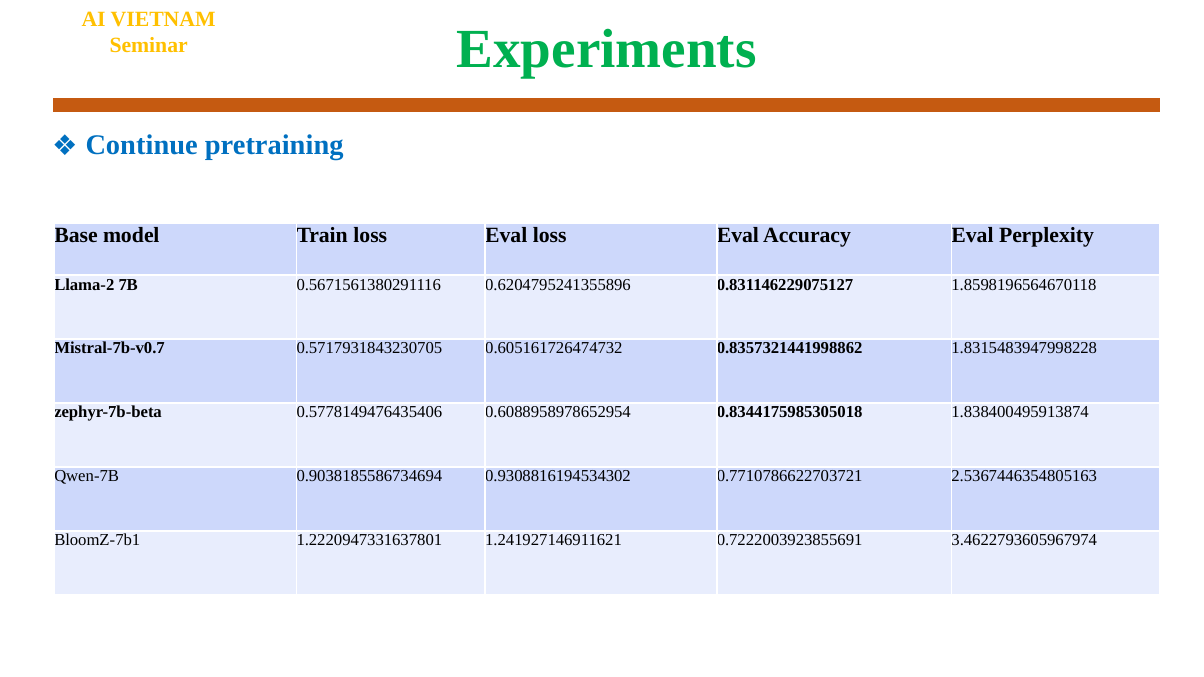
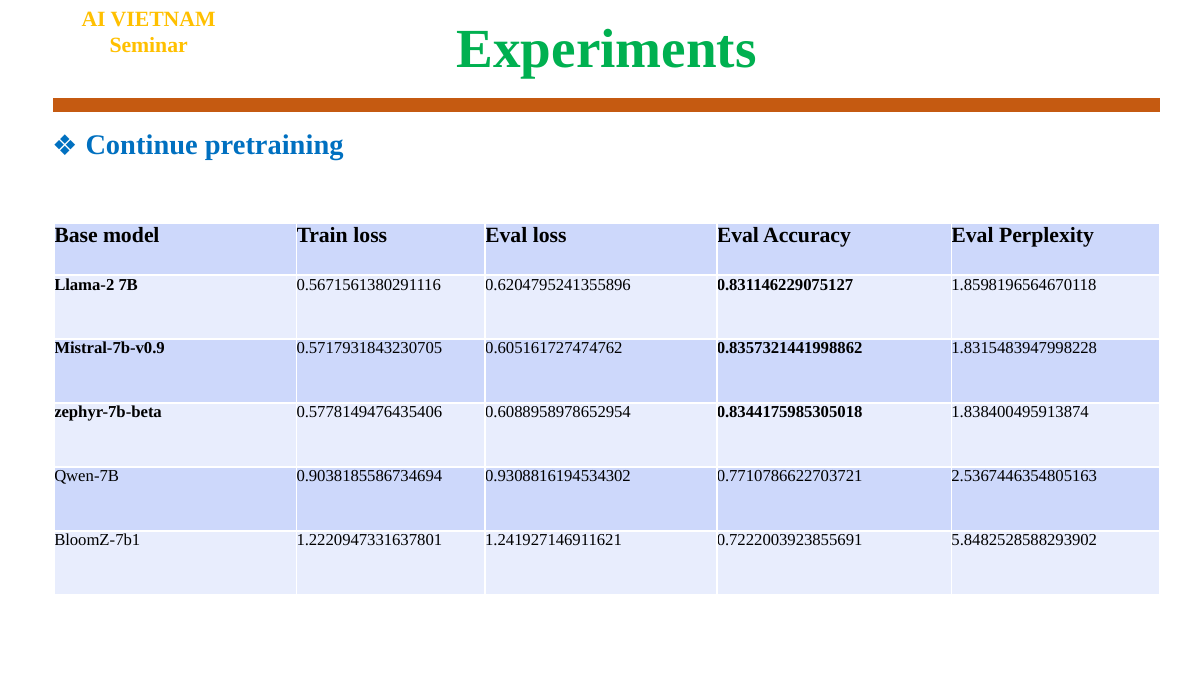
Mistral-7b-v0.7: Mistral-7b-v0.7 -> Mistral-7b-v0.9 (110, 349)
0.605161726474732: 0.605161726474732 -> 0.605161727474762 (554, 349)
3.4622793605967974: 3.4622793605967974 -> 5.8482528588293902 (1024, 541)
